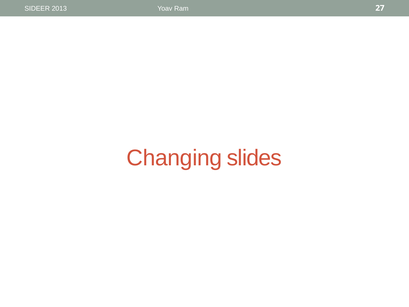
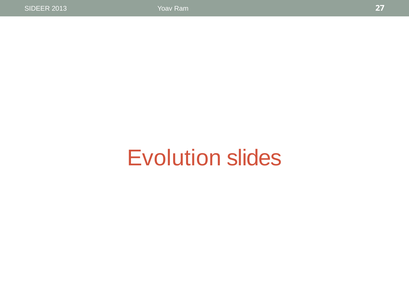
Changing: Changing -> Evolution (174, 158)
